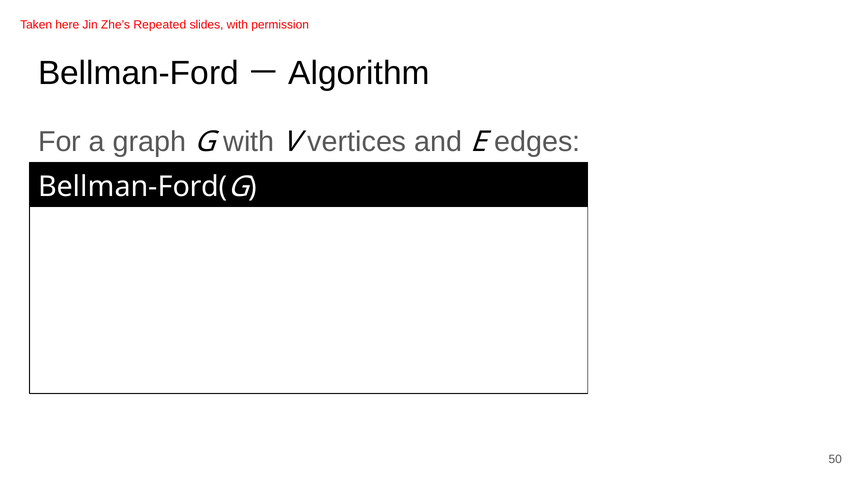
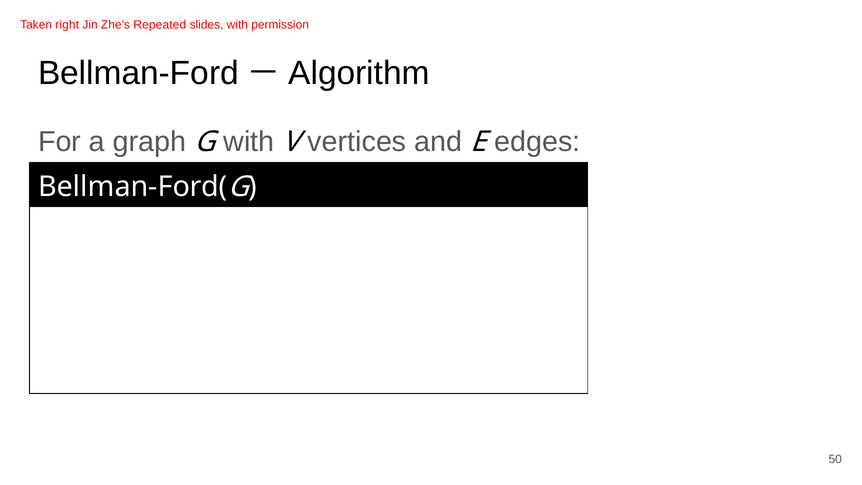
here: here -> right (67, 25)
